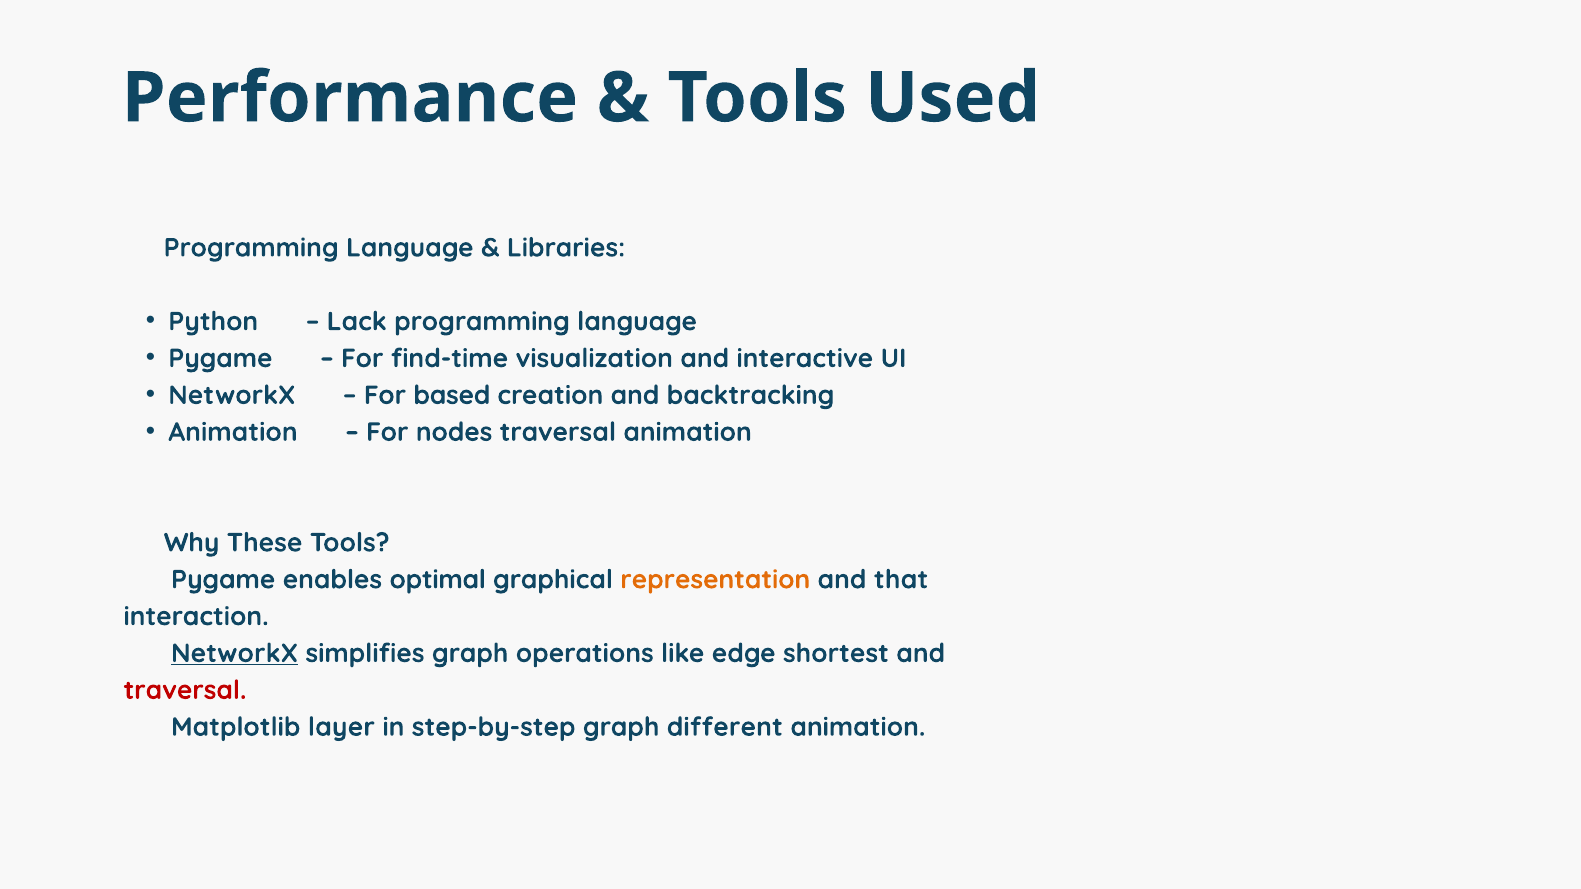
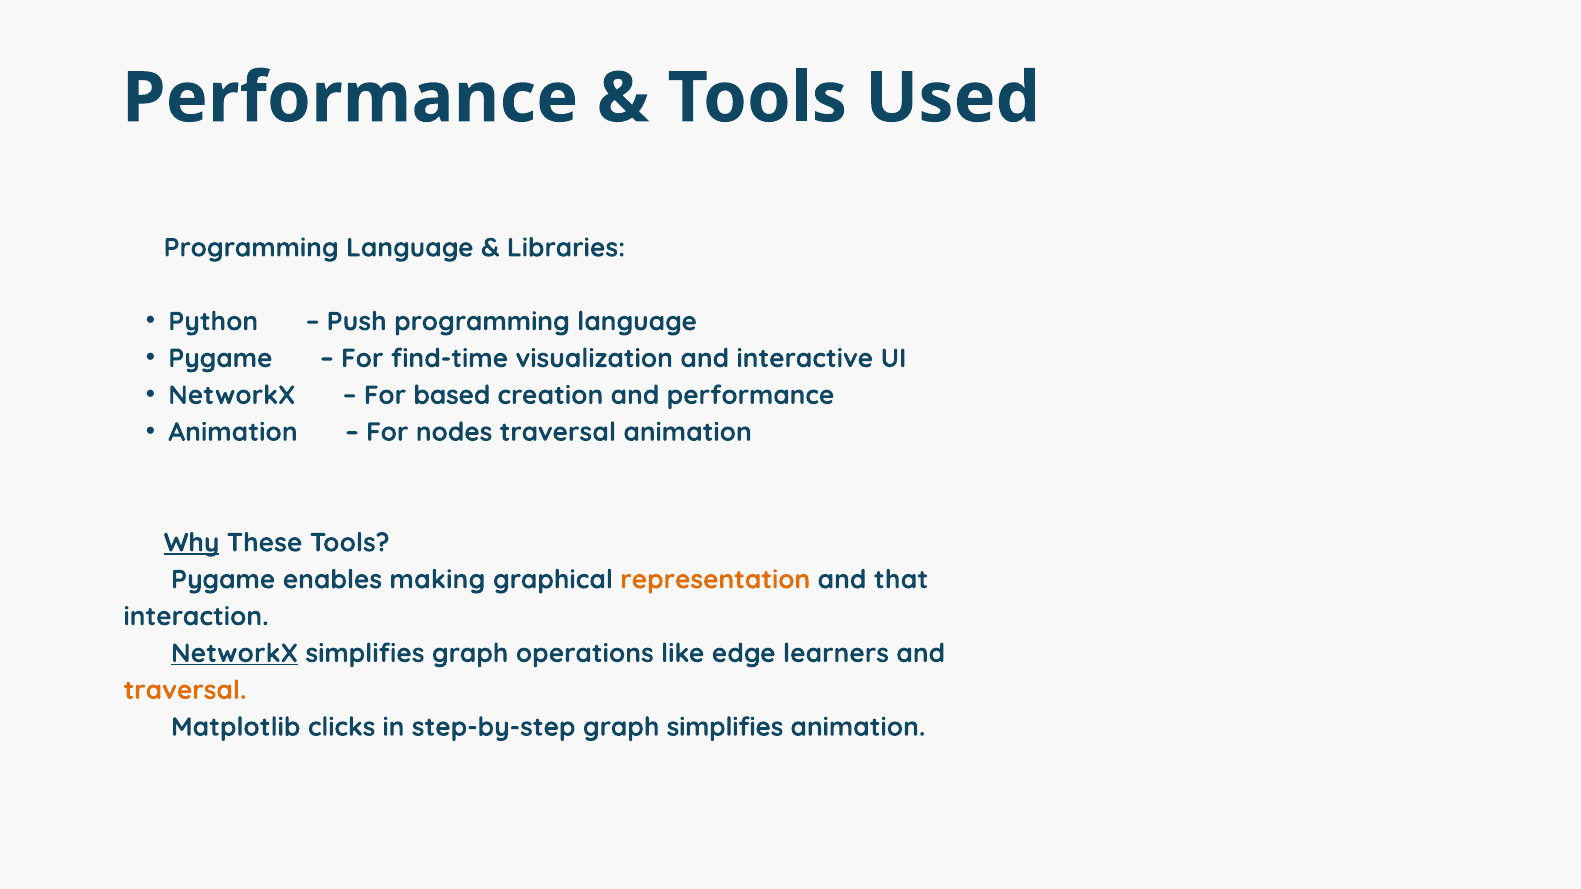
Lack: Lack -> Push (357, 322)
and backtracking: backtracking -> performance (751, 395)
Why underline: none -> present (192, 543)
optimal: optimal -> making (437, 580)
shortest: shortest -> learners (836, 654)
traversal colour: red -> orange (185, 690)
layer: layer -> clicks (342, 727)
graph different: different -> simplifies (725, 727)
